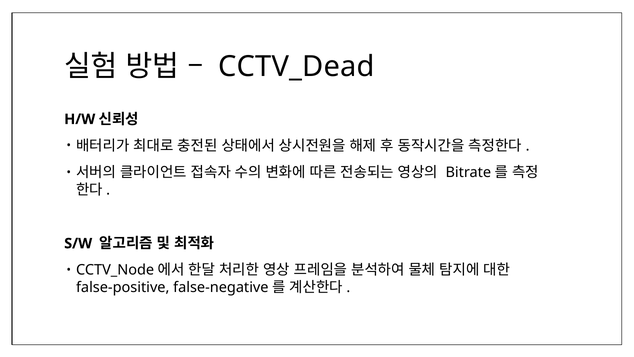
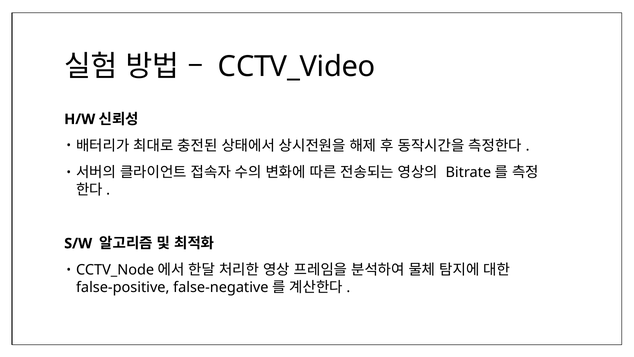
CCTV_Dead: CCTV_Dead -> CCTV_Video (297, 67)
